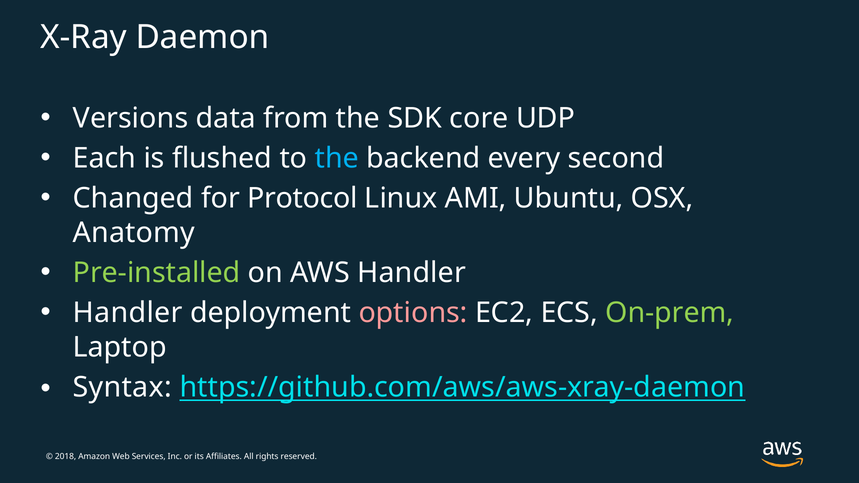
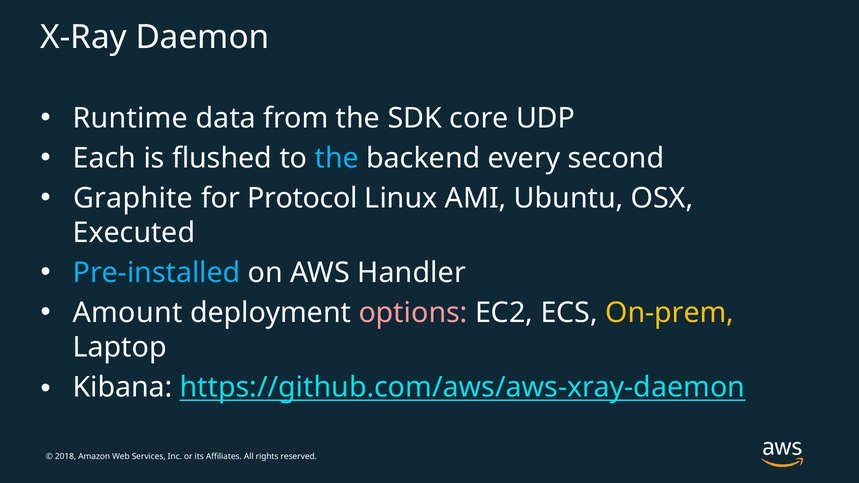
Versions: Versions -> Runtime (130, 118)
Changed: Changed -> Graphite (133, 198)
Anatomy: Anatomy -> Executed (134, 233)
Pre-installed colour: light green -> light blue (157, 273)
Handler: Handler -> Amount (128, 313)
On-prem colour: light green -> yellow (670, 313)
Syntax: Syntax -> Kibana (123, 387)
